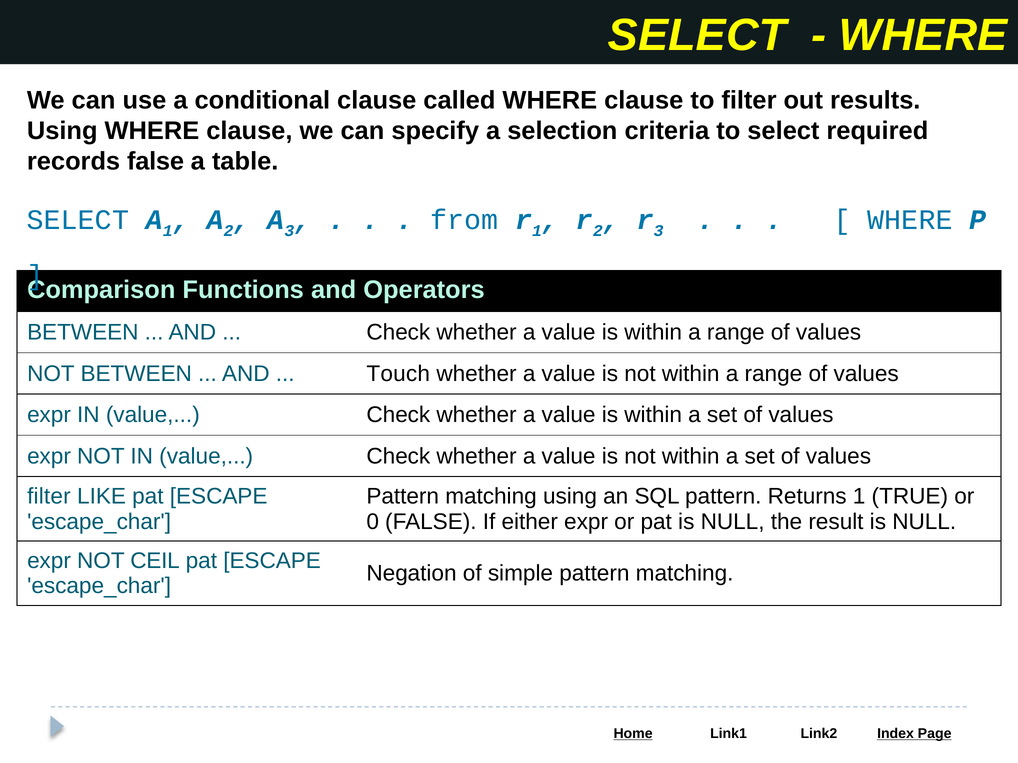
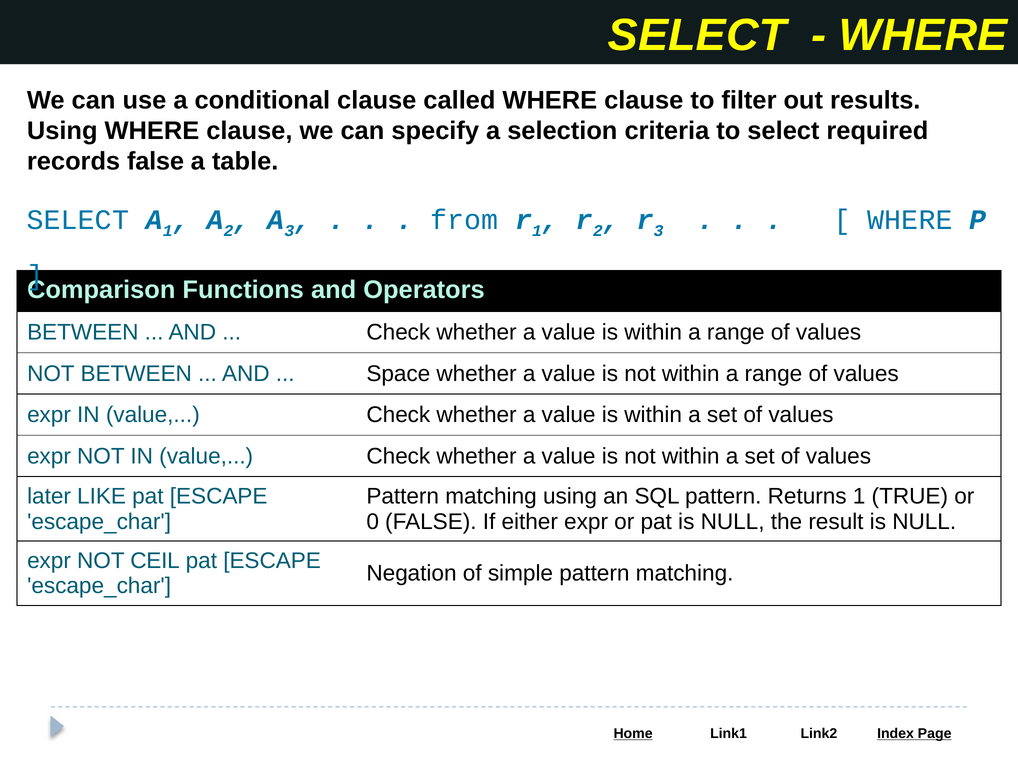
Touch: Touch -> Space (398, 374)
filter: filter -> later (49, 497)
